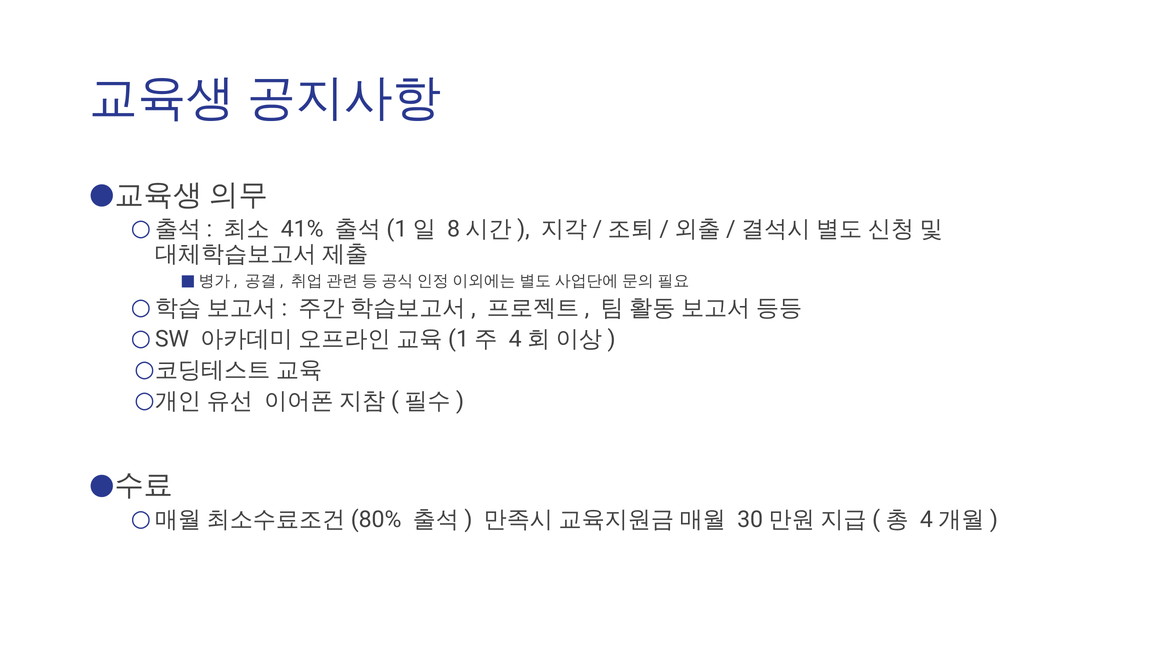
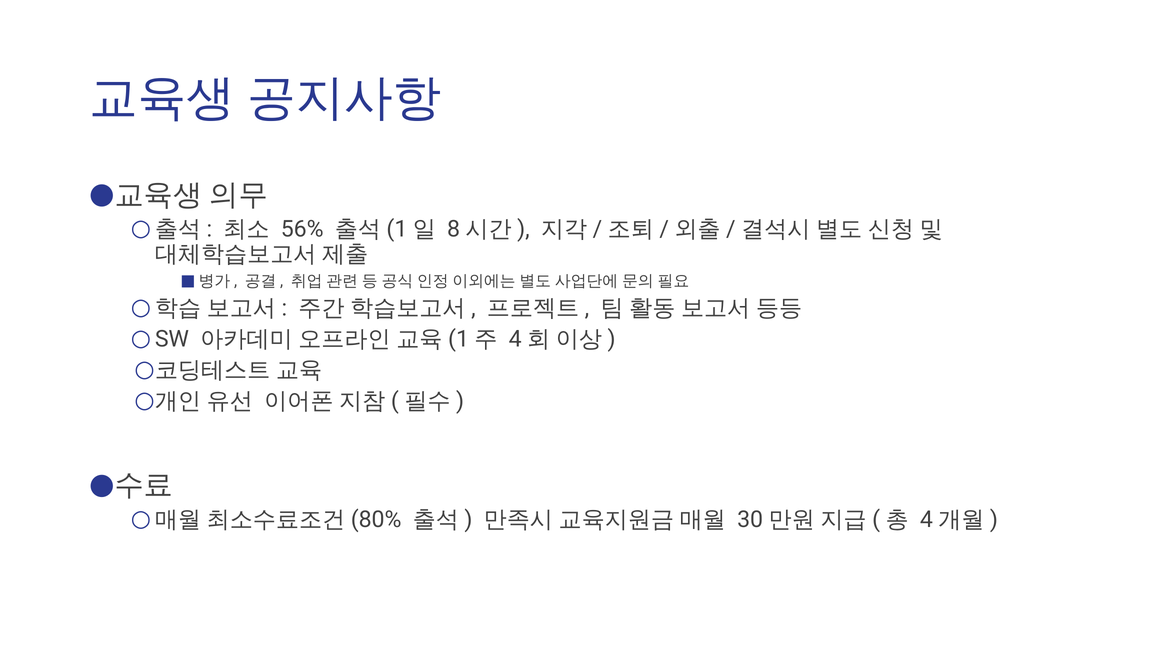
41%: 41% -> 56% (302, 229)
